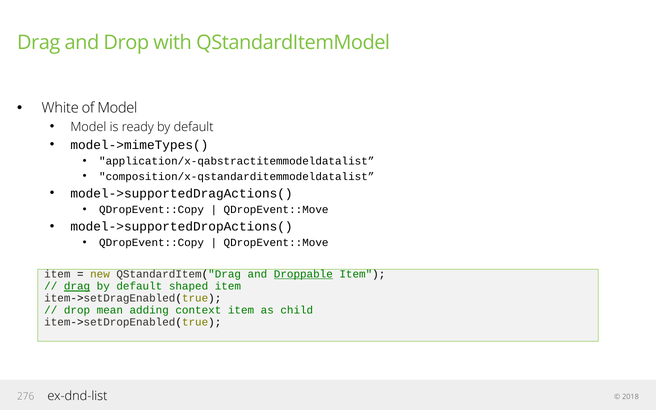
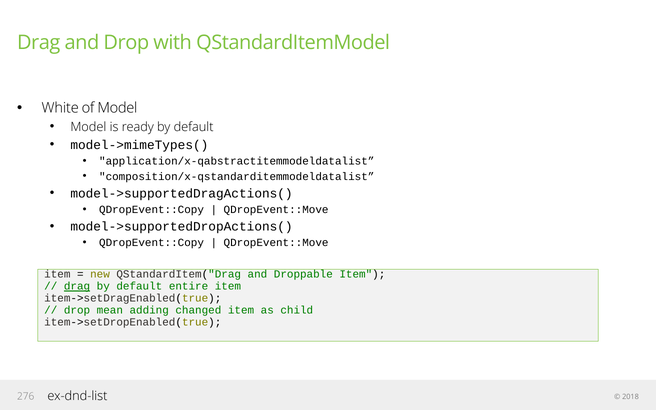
Droppable underline: present -> none (303, 274)
shaped: shaped -> entire (189, 286)
context: context -> changed (198, 310)
